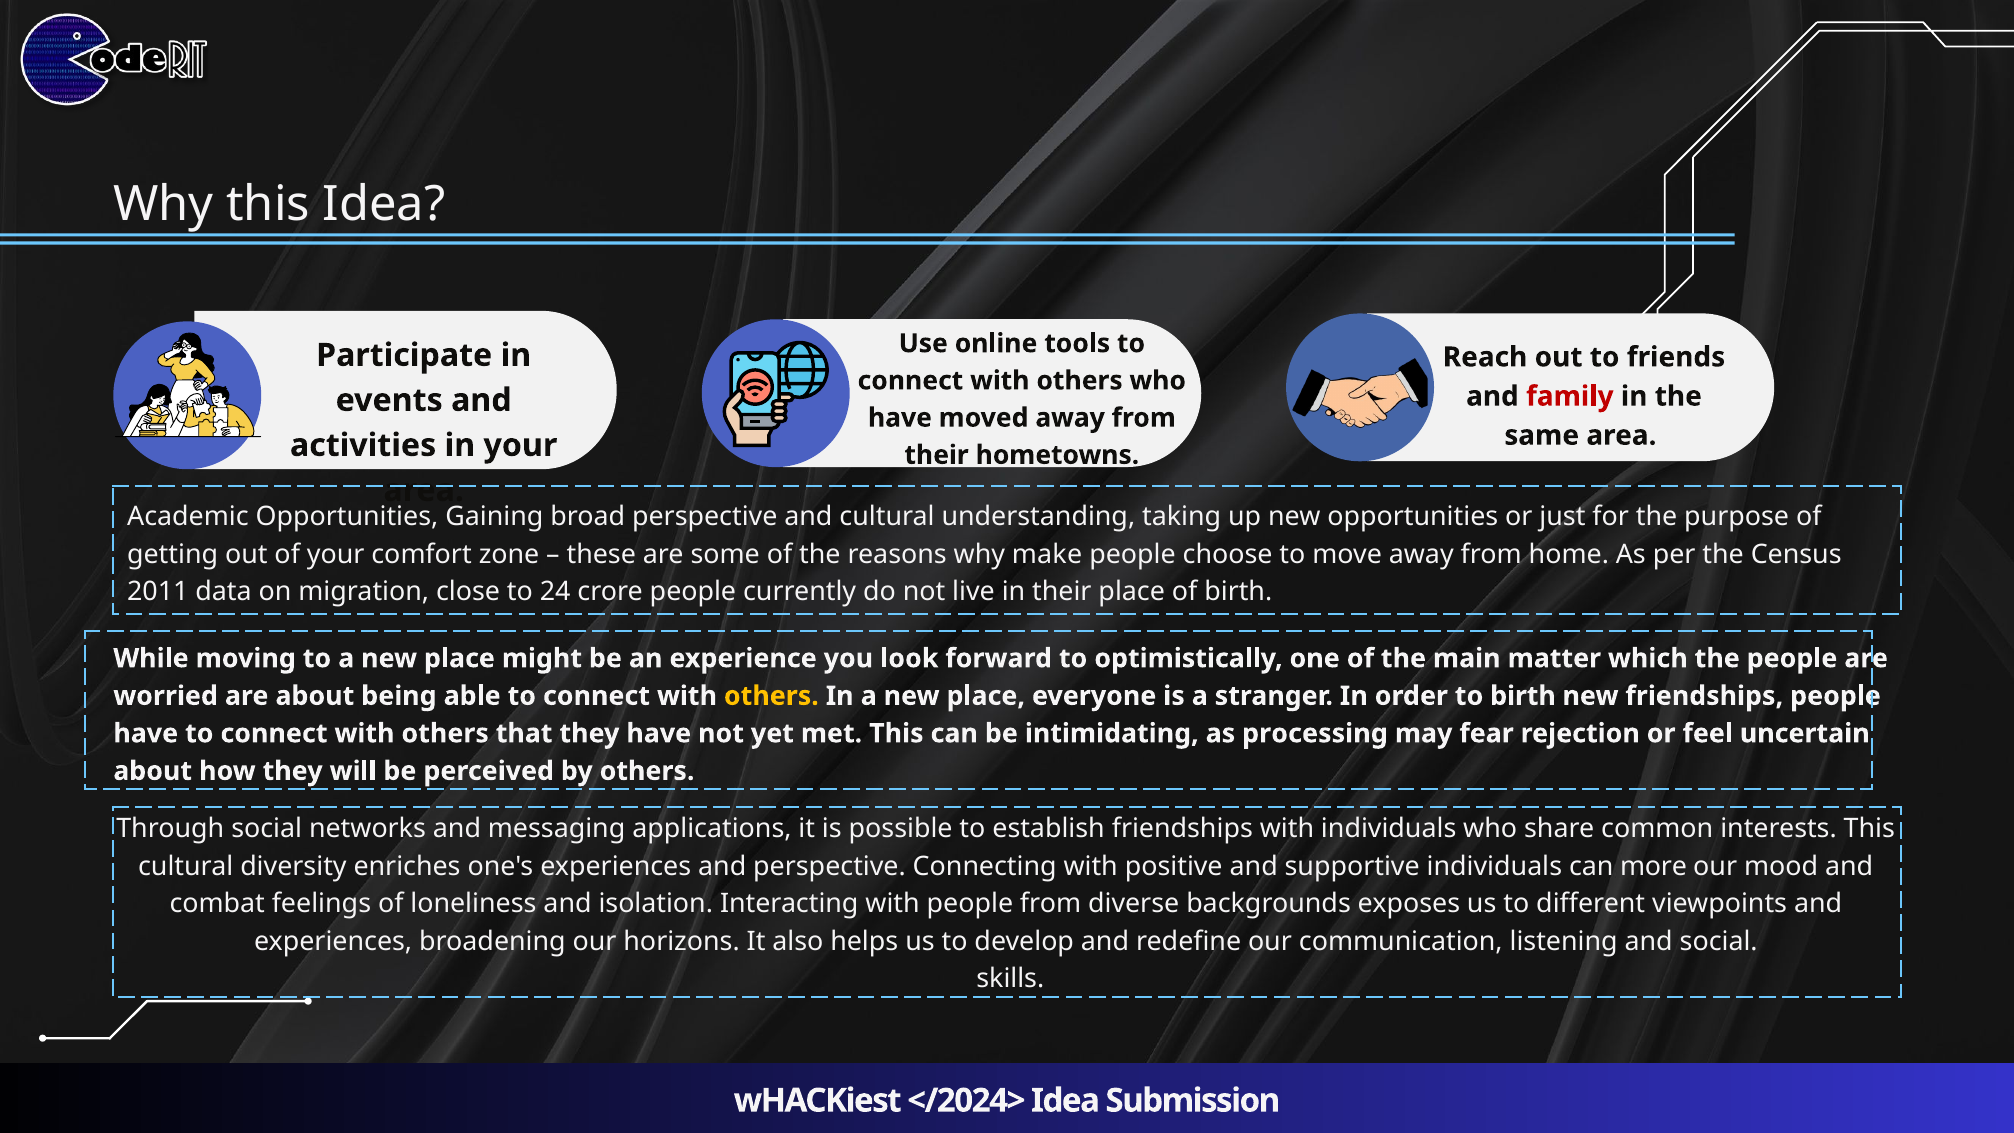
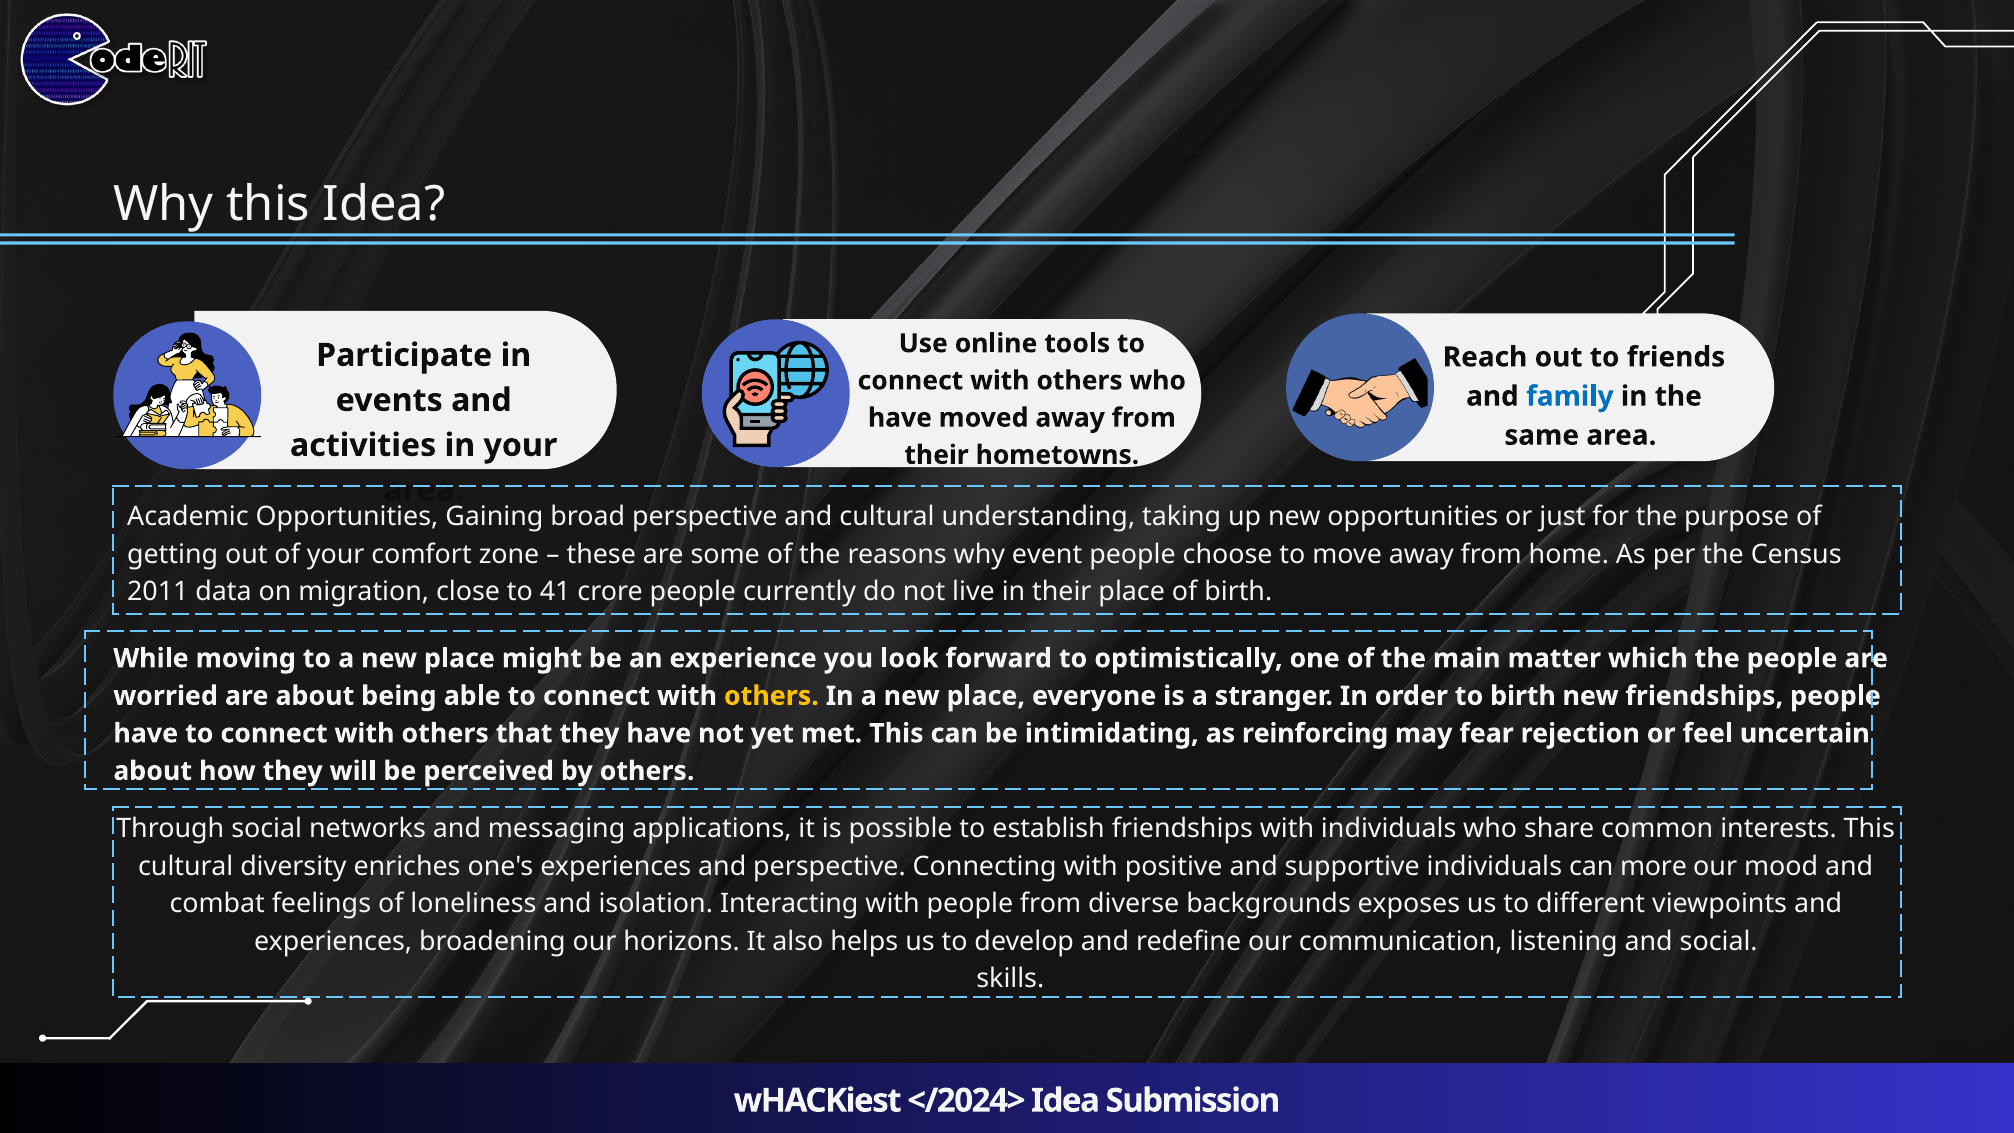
family colour: red -> blue (1570, 396)
make: make -> event (1047, 554)
24: 24 -> 41 (555, 592)
processing: processing -> reinforcing (1315, 733)
